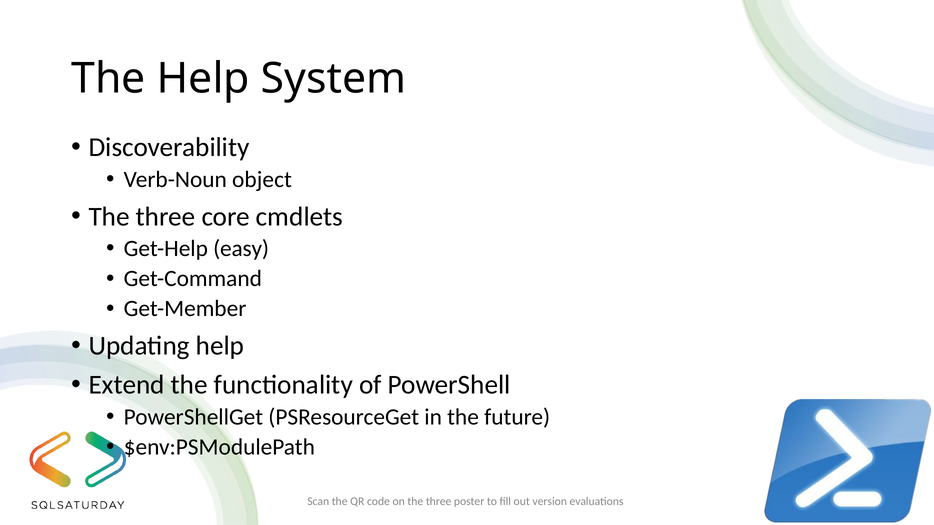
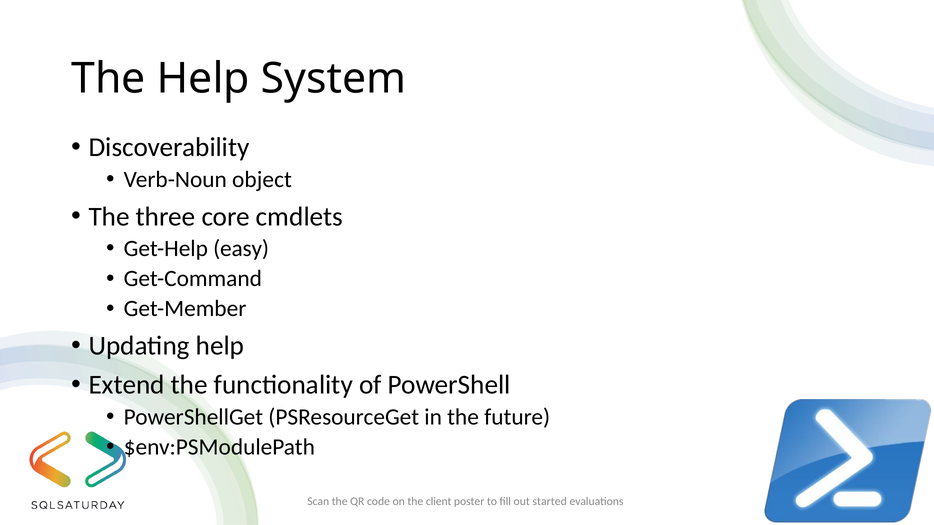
on the three: three -> client (439, 502)
version: version -> started (550, 502)
